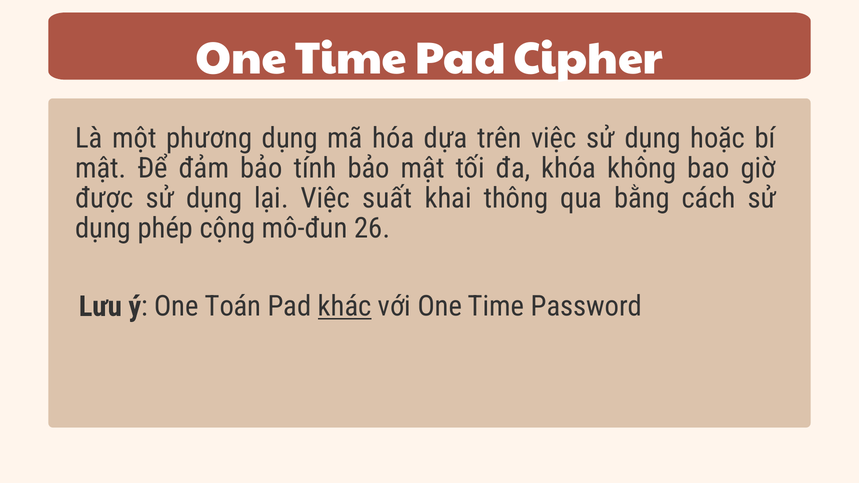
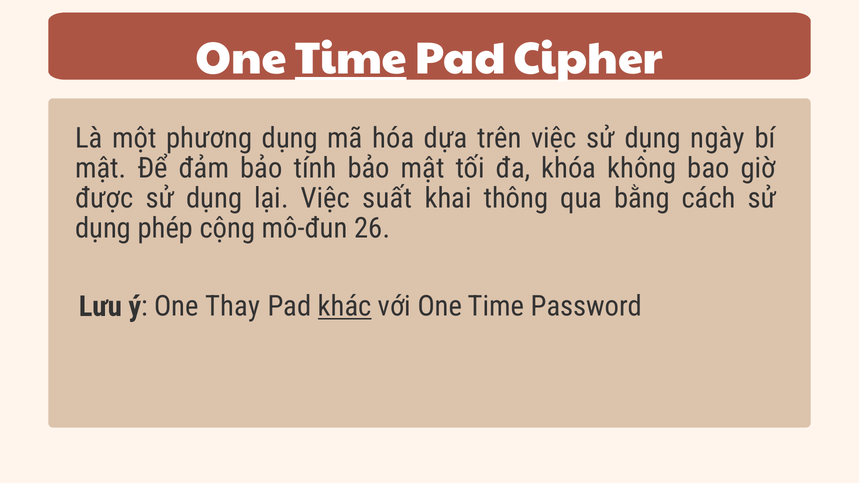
Time underline: none -> present (351, 59)
hoặc: hoặc -> ngày (718, 138)
Toán: Toán -> Thay (233, 307)
